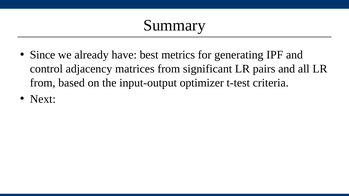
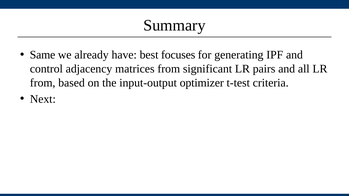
Since: Since -> Same (43, 55)
metrics: metrics -> focuses (178, 55)
